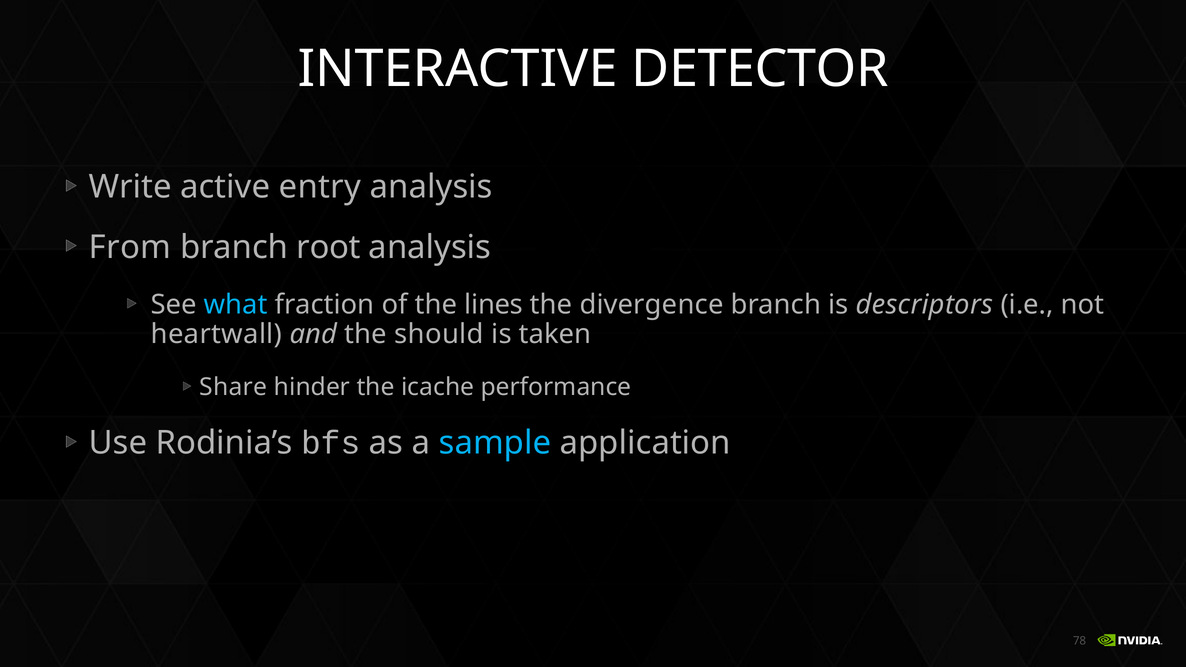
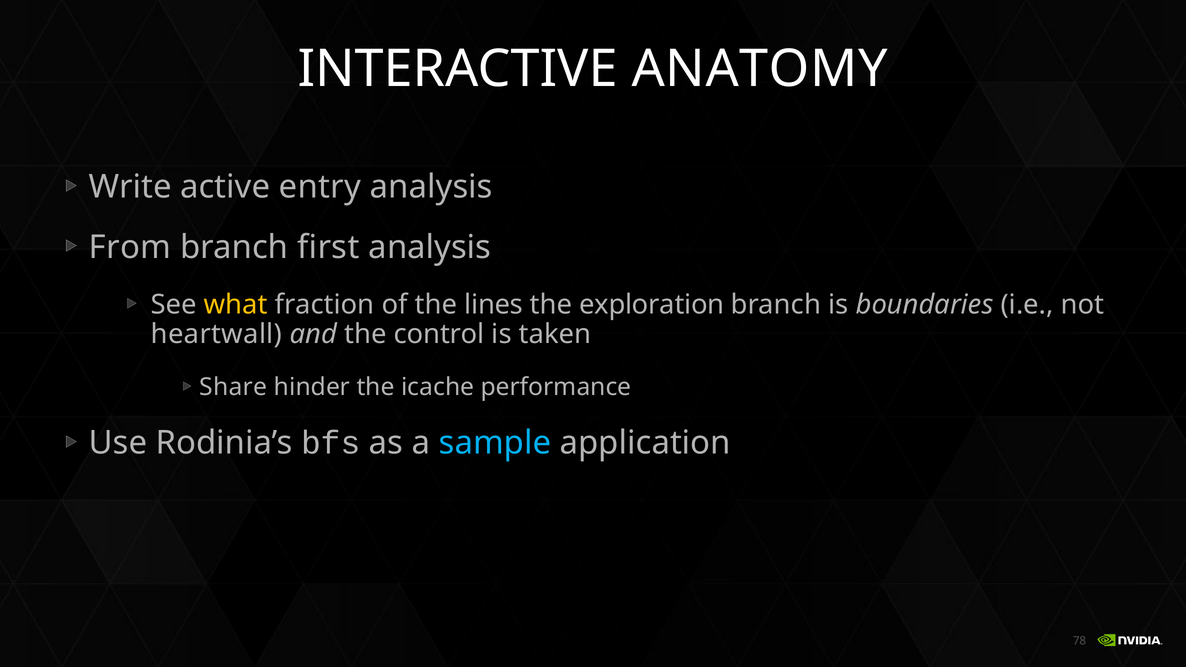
DETECTOR: DETECTOR -> ANATOMY (760, 69)
root: root -> first (328, 247)
what colour: light blue -> yellow (236, 305)
divergence: divergence -> exploration (652, 305)
descriptors: descriptors -> boundaries (925, 305)
should: should -> control (439, 334)
